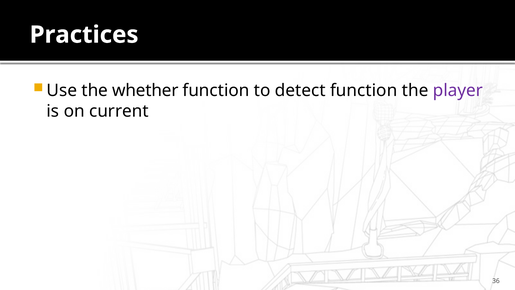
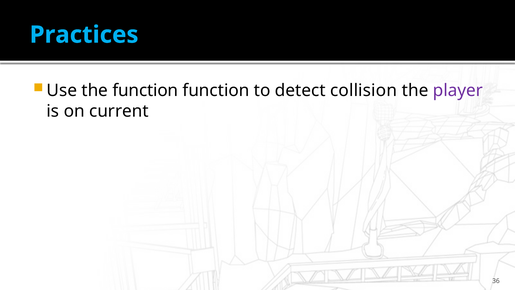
Practices colour: white -> light blue (84, 35)
the whether: whether -> function (145, 90)
detect function: function -> collision (364, 90)
